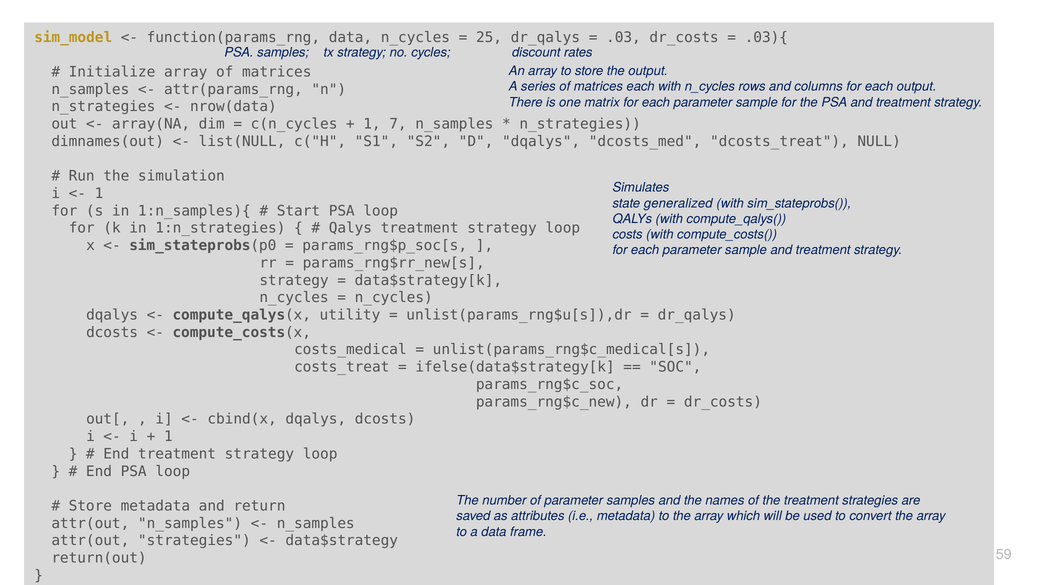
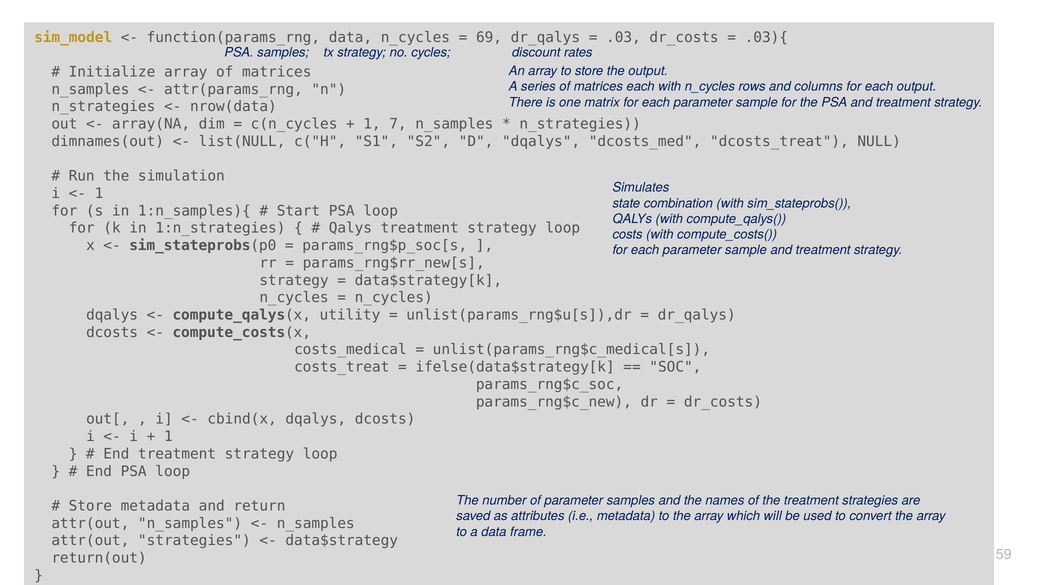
25: 25 -> 69 (489, 37)
generalized: generalized -> combination (678, 203)
